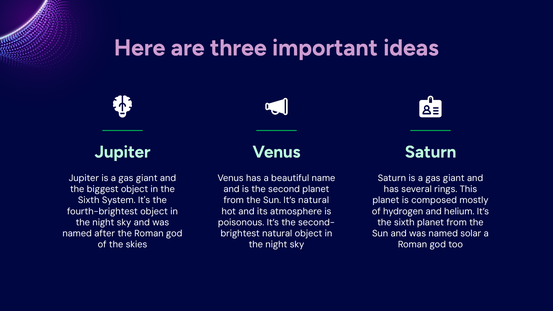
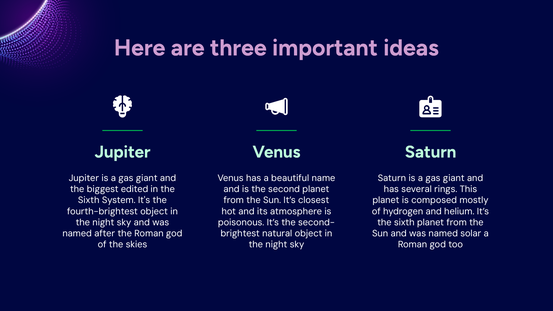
biggest object: object -> edited (135, 189)
It’s natural: natural -> closest (314, 200)
